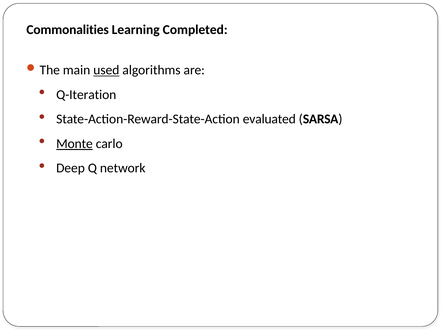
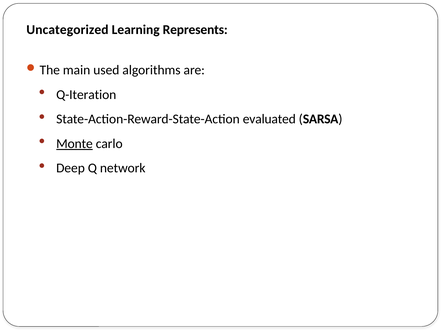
Commonalities: Commonalities -> Uncategorized (67, 30)
Completed: Completed -> Represents (195, 30)
used underline: present -> none (106, 70)
